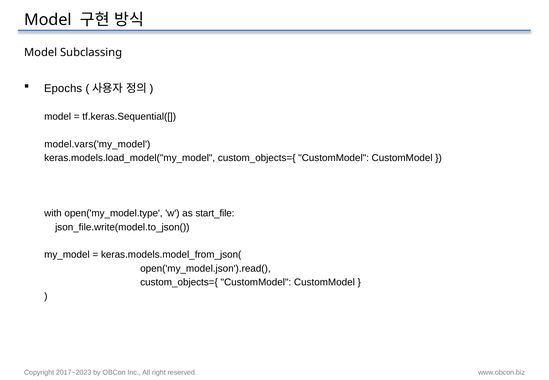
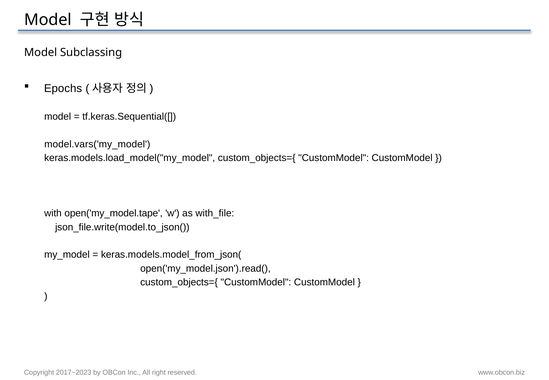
open('my_model.type: open('my_model.type -> open('my_model.tape (114, 213)
start_file: start_file -> with_file (215, 213)
